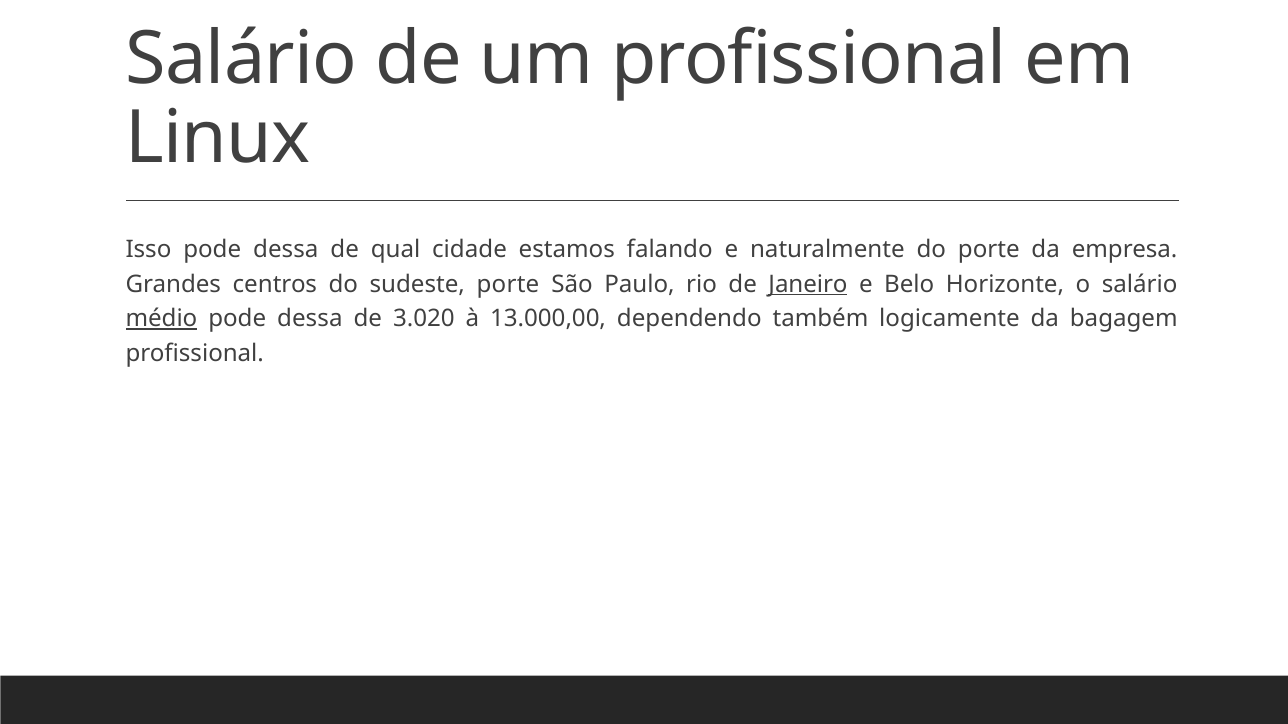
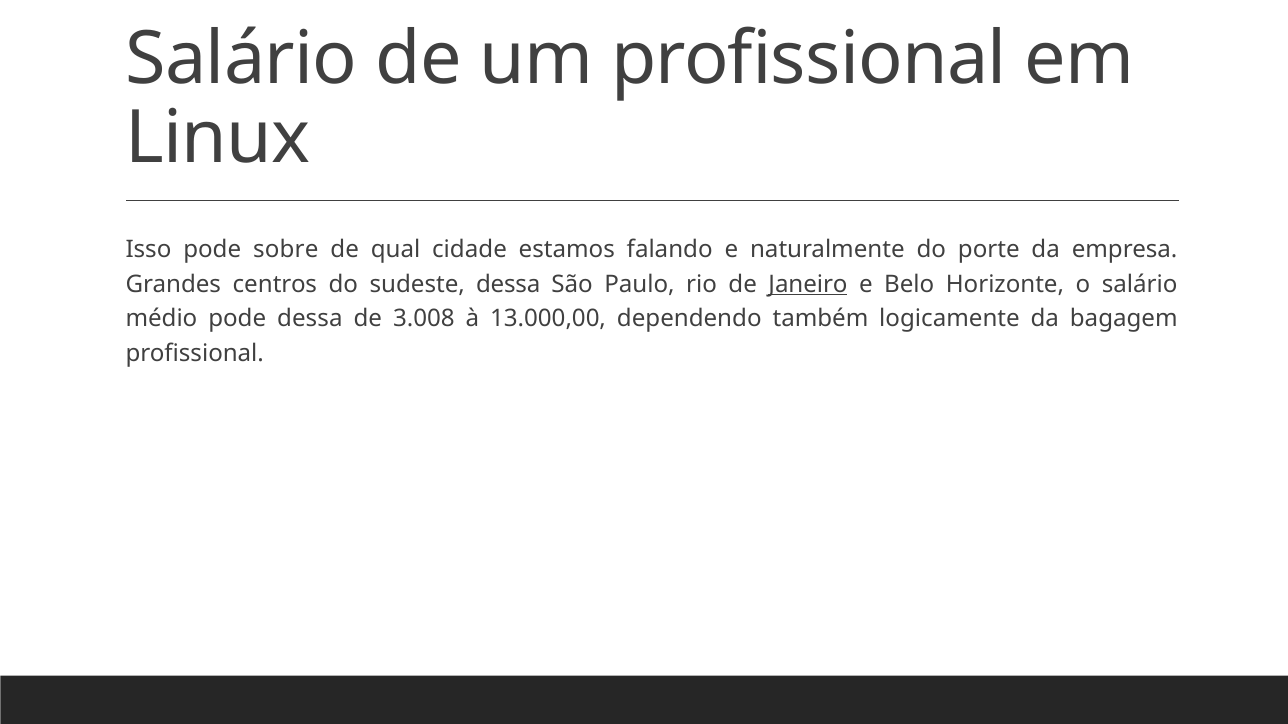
Isso pode dessa: dessa -> sobre (286, 250)
sudeste porte: porte -> dessa (508, 284)
médio underline: present -> none (161, 319)
3.020: 3.020 -> 3.008 (424, 319)
